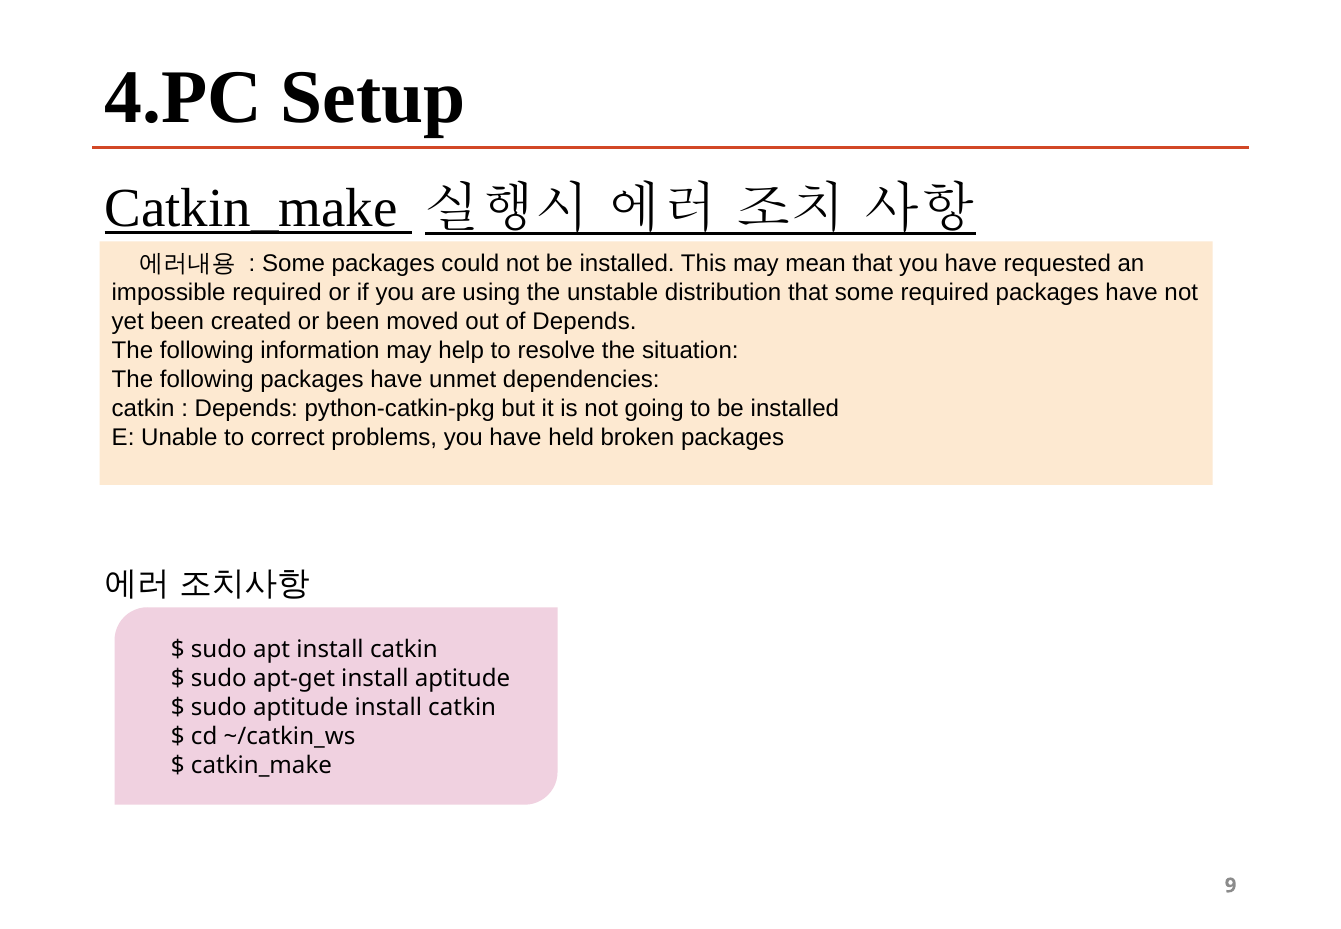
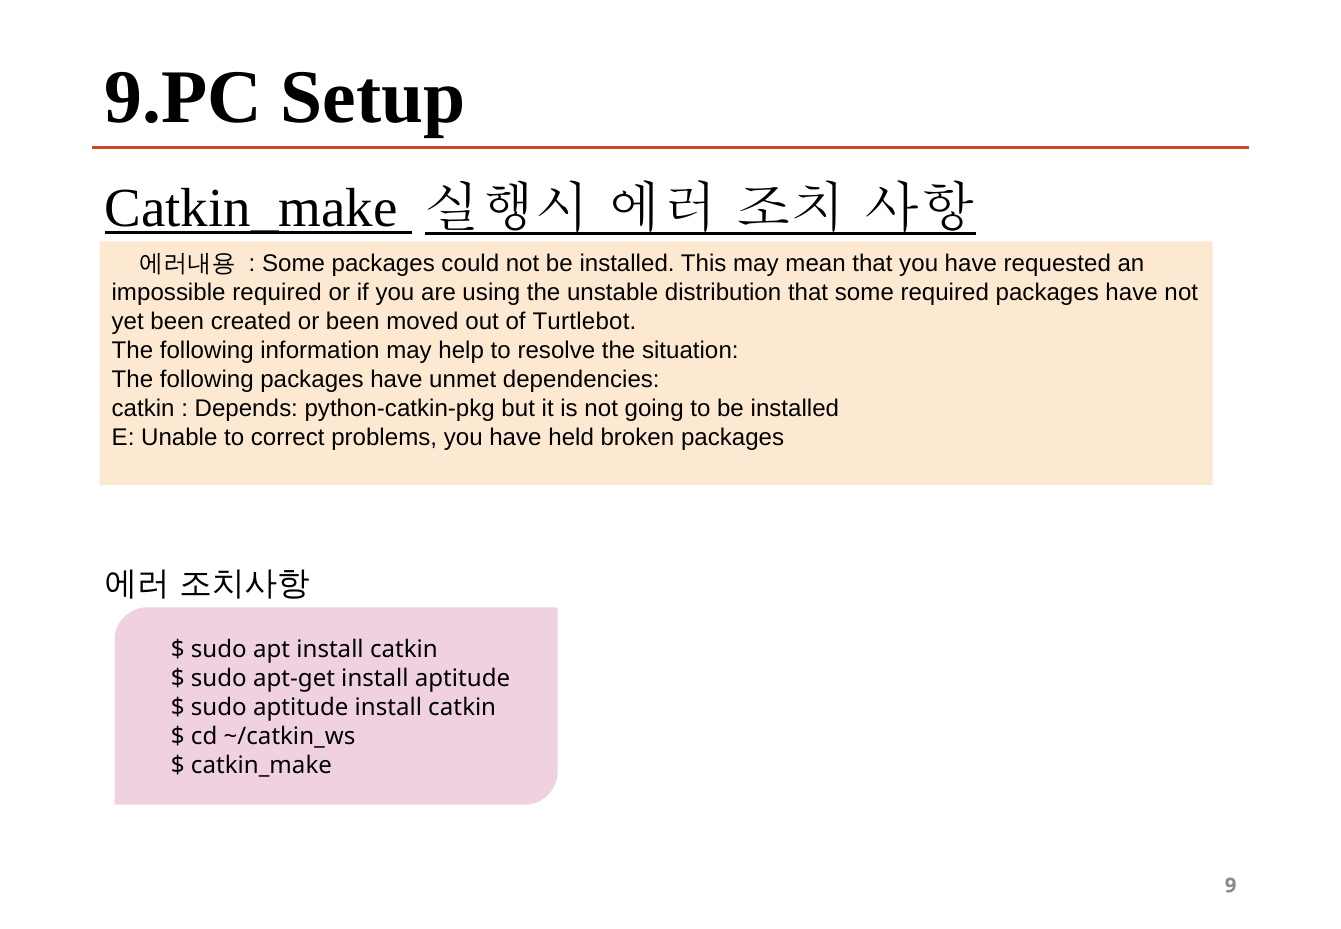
4.PC: 4.PC -> 9.PC (183, 98)
of Depends: Depends -> Turtlebot (584, 321)
